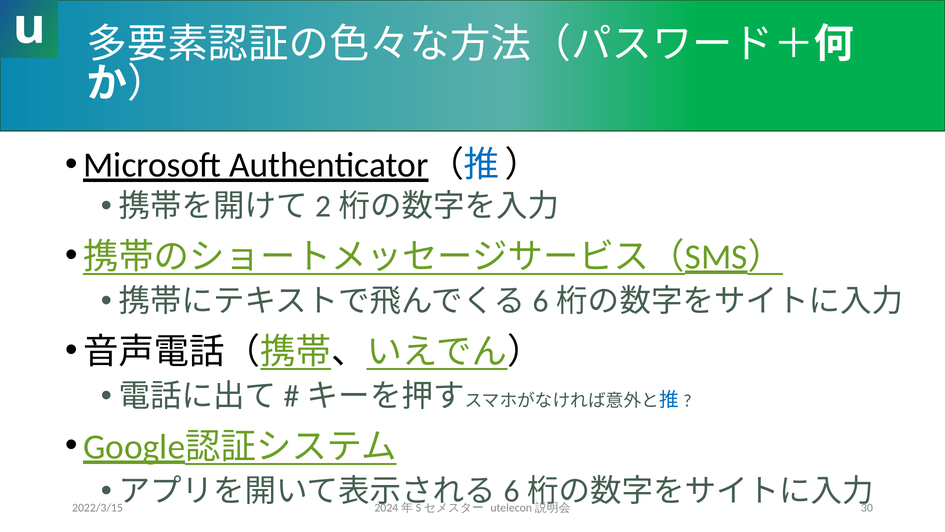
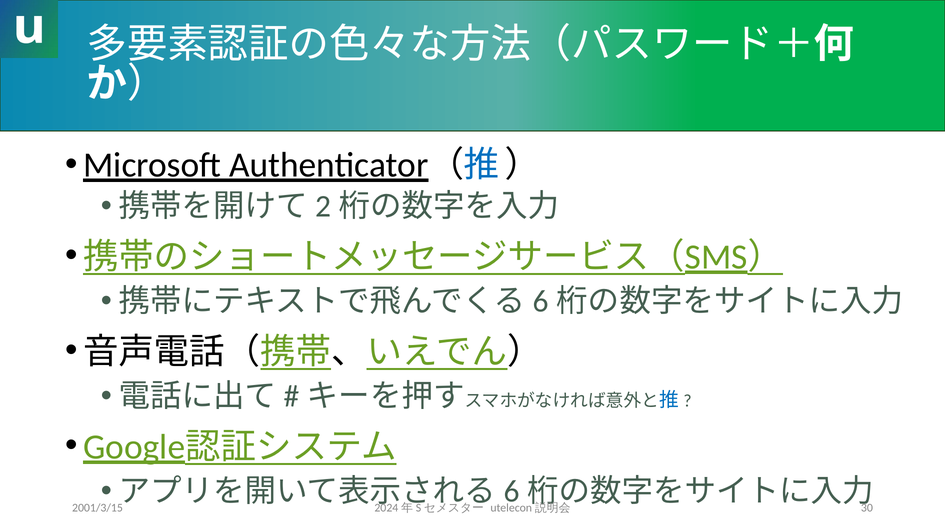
2022/3/15: 2022/3/15 -> 2001/3/15 (97, 508)
